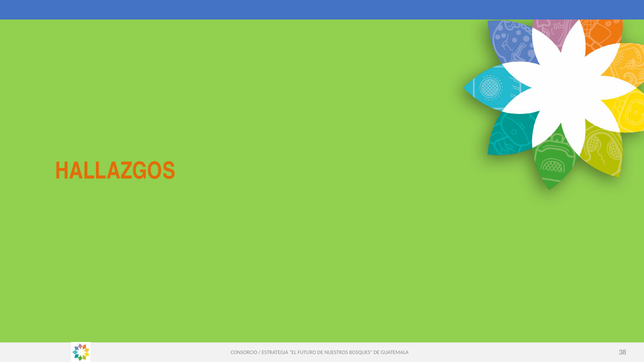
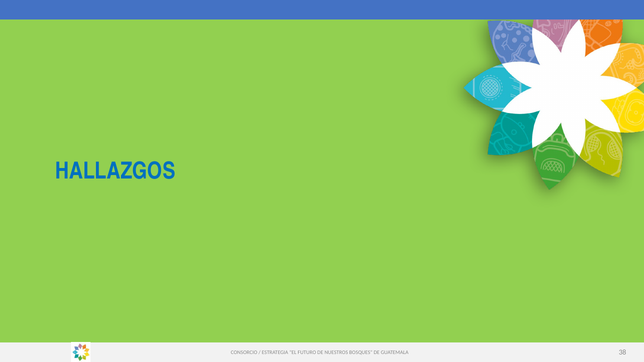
HALLAZGOS colour: orange -> blue (115, 171)
